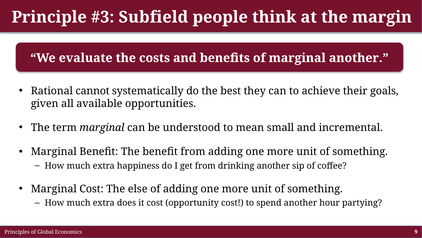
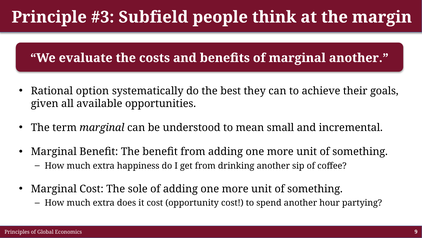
cannot: cannot -> option (92, 91)
else: else -> sole (138, 189)
